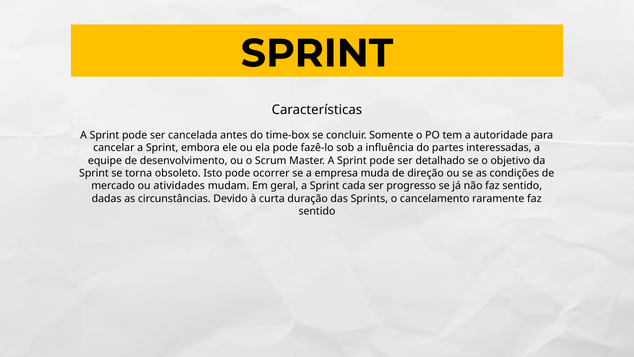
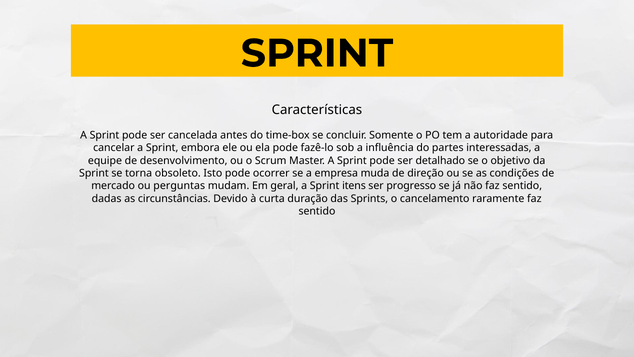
atividades: atividades -> perguntas (179, 186)
cada: cada -> itens (354, 186)
